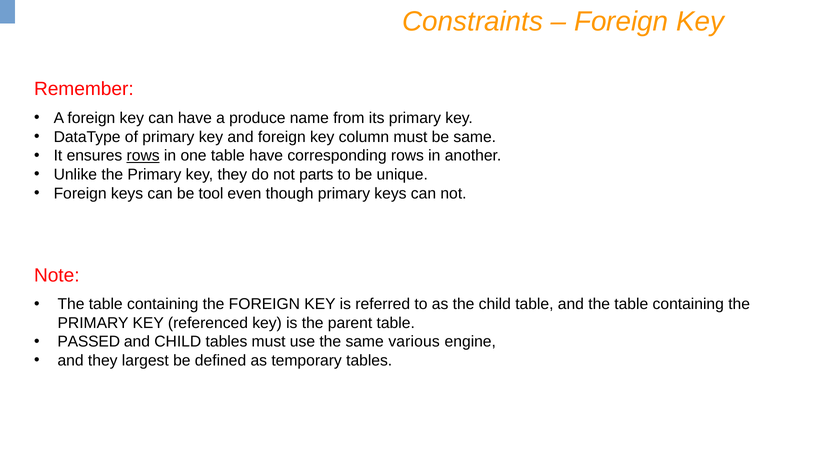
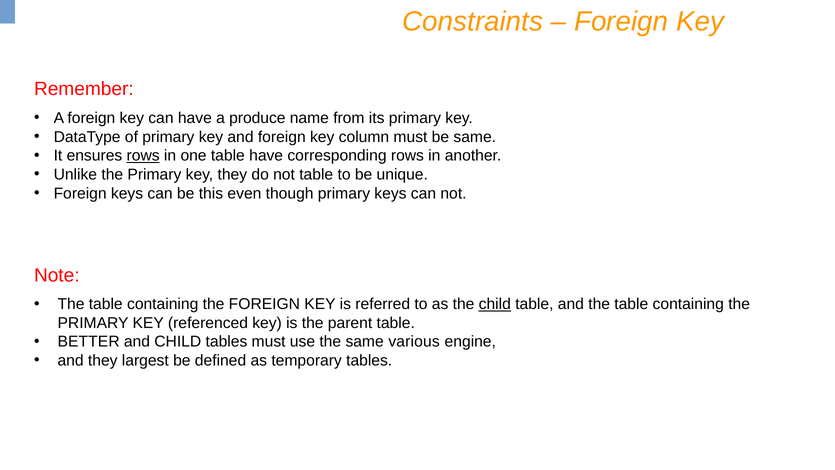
not parts: parts -> table (316, 174)
tool: tool -> this (211, 193)
child underline: none -> present (495, 304)
PASSED: PASSED -> BETTER (89, 342)
